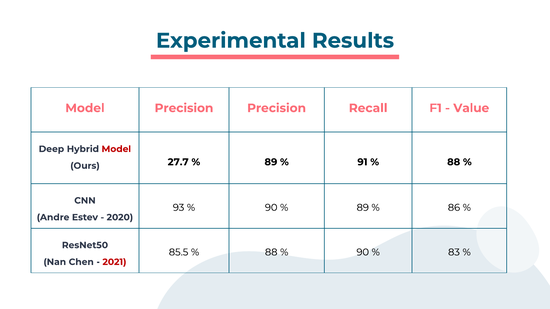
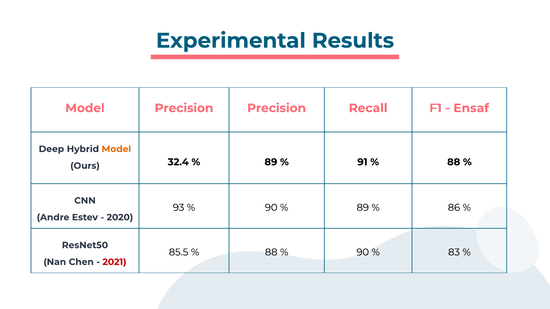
Value: Value -> Ensaf (471, 108)
Model colour: red -> orange (116, 149)
27.7: 27.7 -> 32.4 (178, 162)
